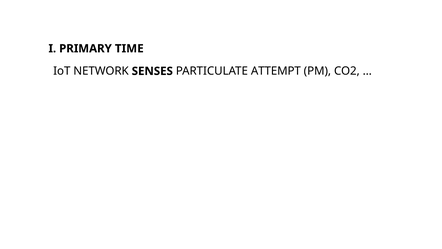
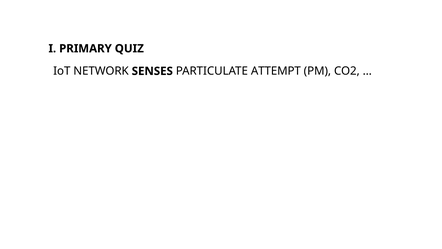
TIME: TIME -> QUIZ (129, 48)
